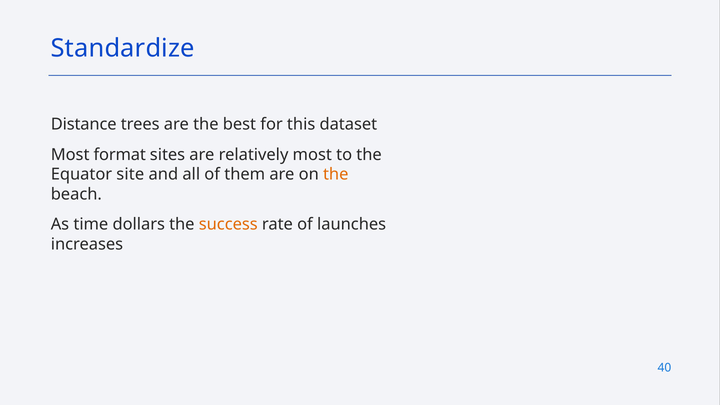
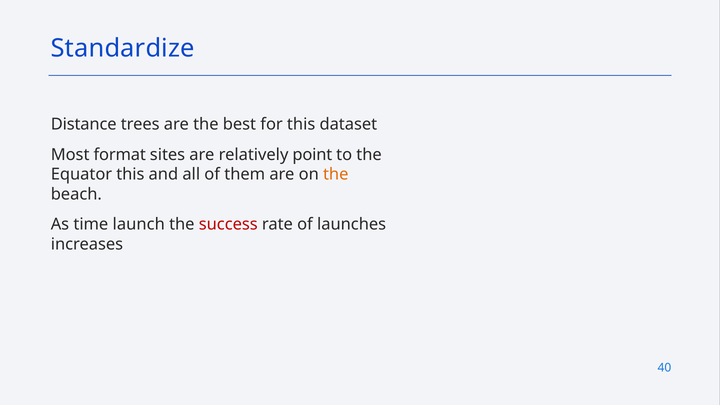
relatively most: most -> point (312, 155)
Equator site: site -> this (130, 174)
dollars: dollars -> launch (139, 224)
success colour: orange -> red (228, 224)
